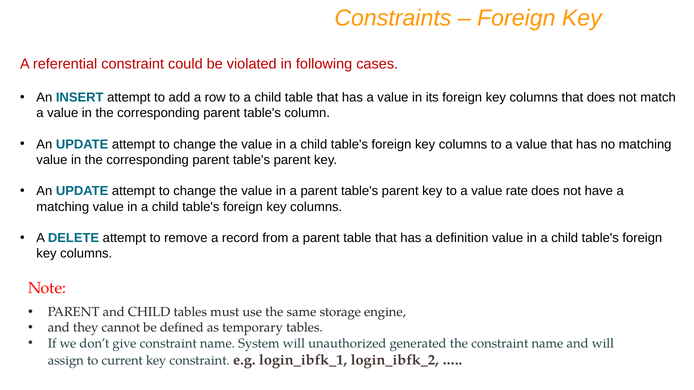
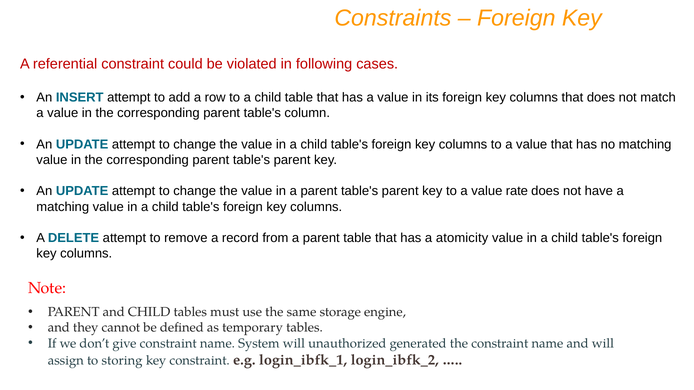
definition: definition -> atomicity (462, 238)
current: current -> storing (122, 361)
